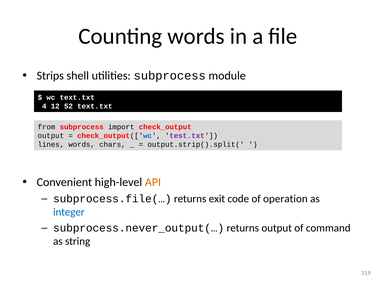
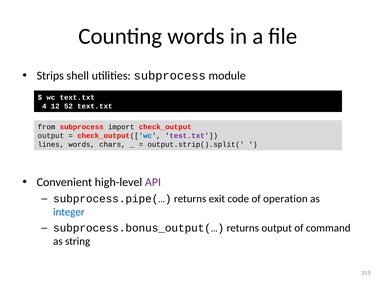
API colour: orange -> purple (153, 182)
subprocess.file(…: subprocess.file(… -> subprocess.pipe(… (112, 199)
subprocess.never_output(…: subprocess.never_output(… -> subprocess.bonus_output(… (139, 228)
